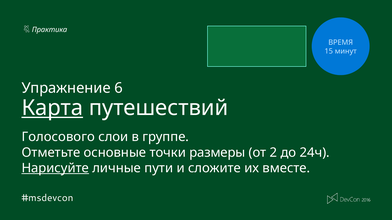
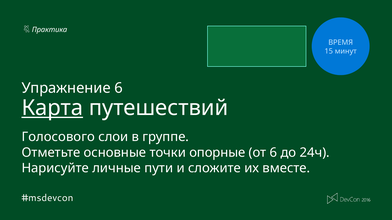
размеры: размеры -> опорные (217, 153)
от 2: 2 -> 6 (273, 153)
Нарисуйте underline: present -> none (55, 168)
